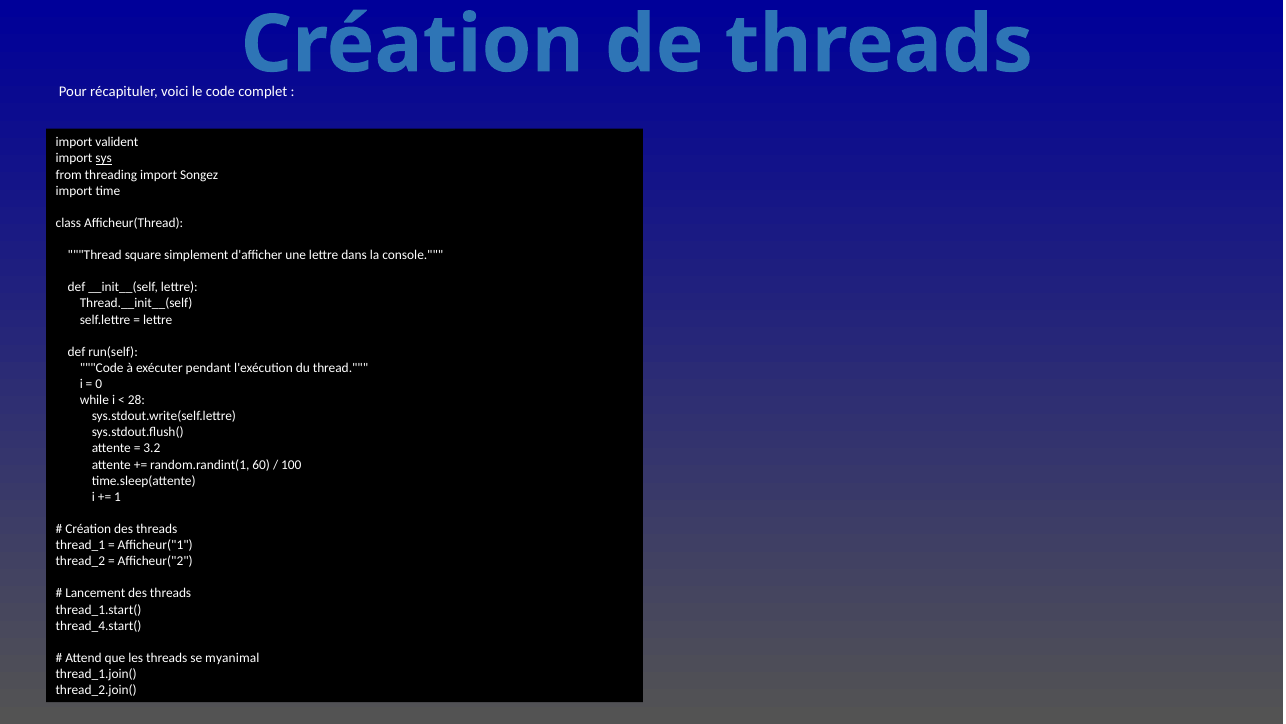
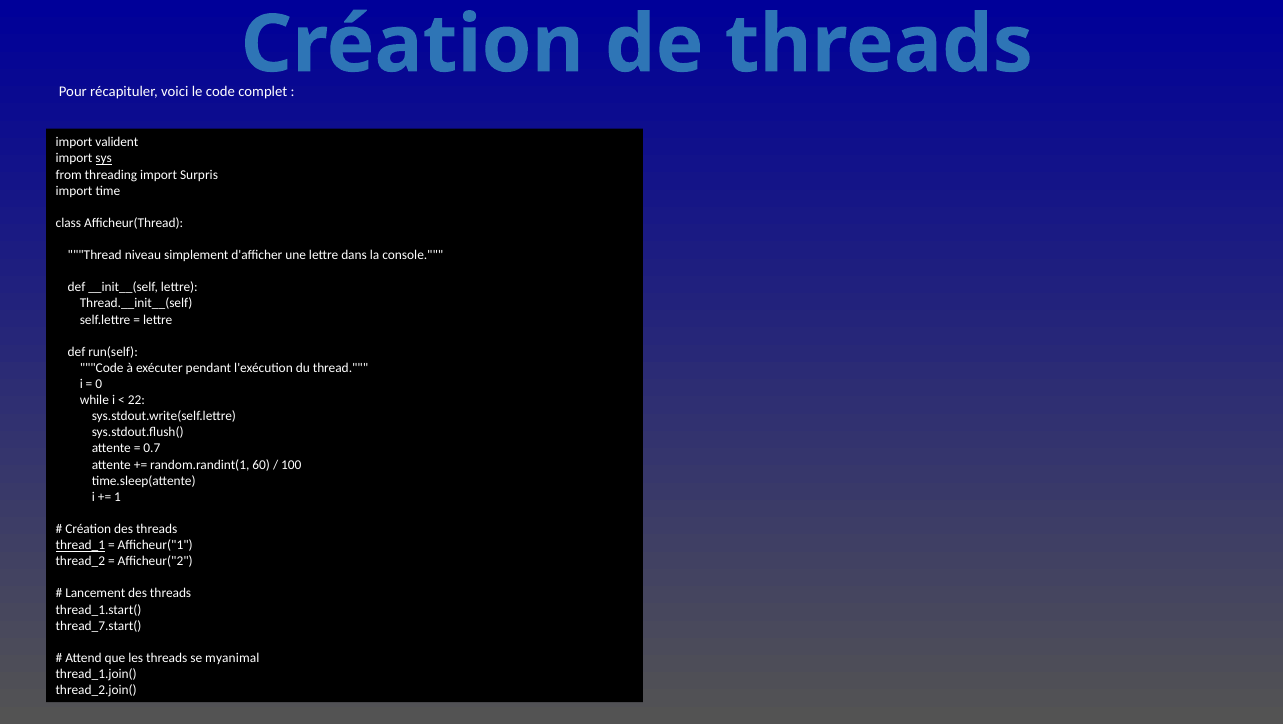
Songez: Songez -> Surpris (199, 174)
square: square -> niveau (143, 255)
28: 28 -> 22 (136, 400)
3.2: 3.2 -> 0.7 (152, 448)
thread_1 underline: none -> present (80, 545)
thread_4.start(: thread_4.start( -> thread_7.start( (99, 625)
